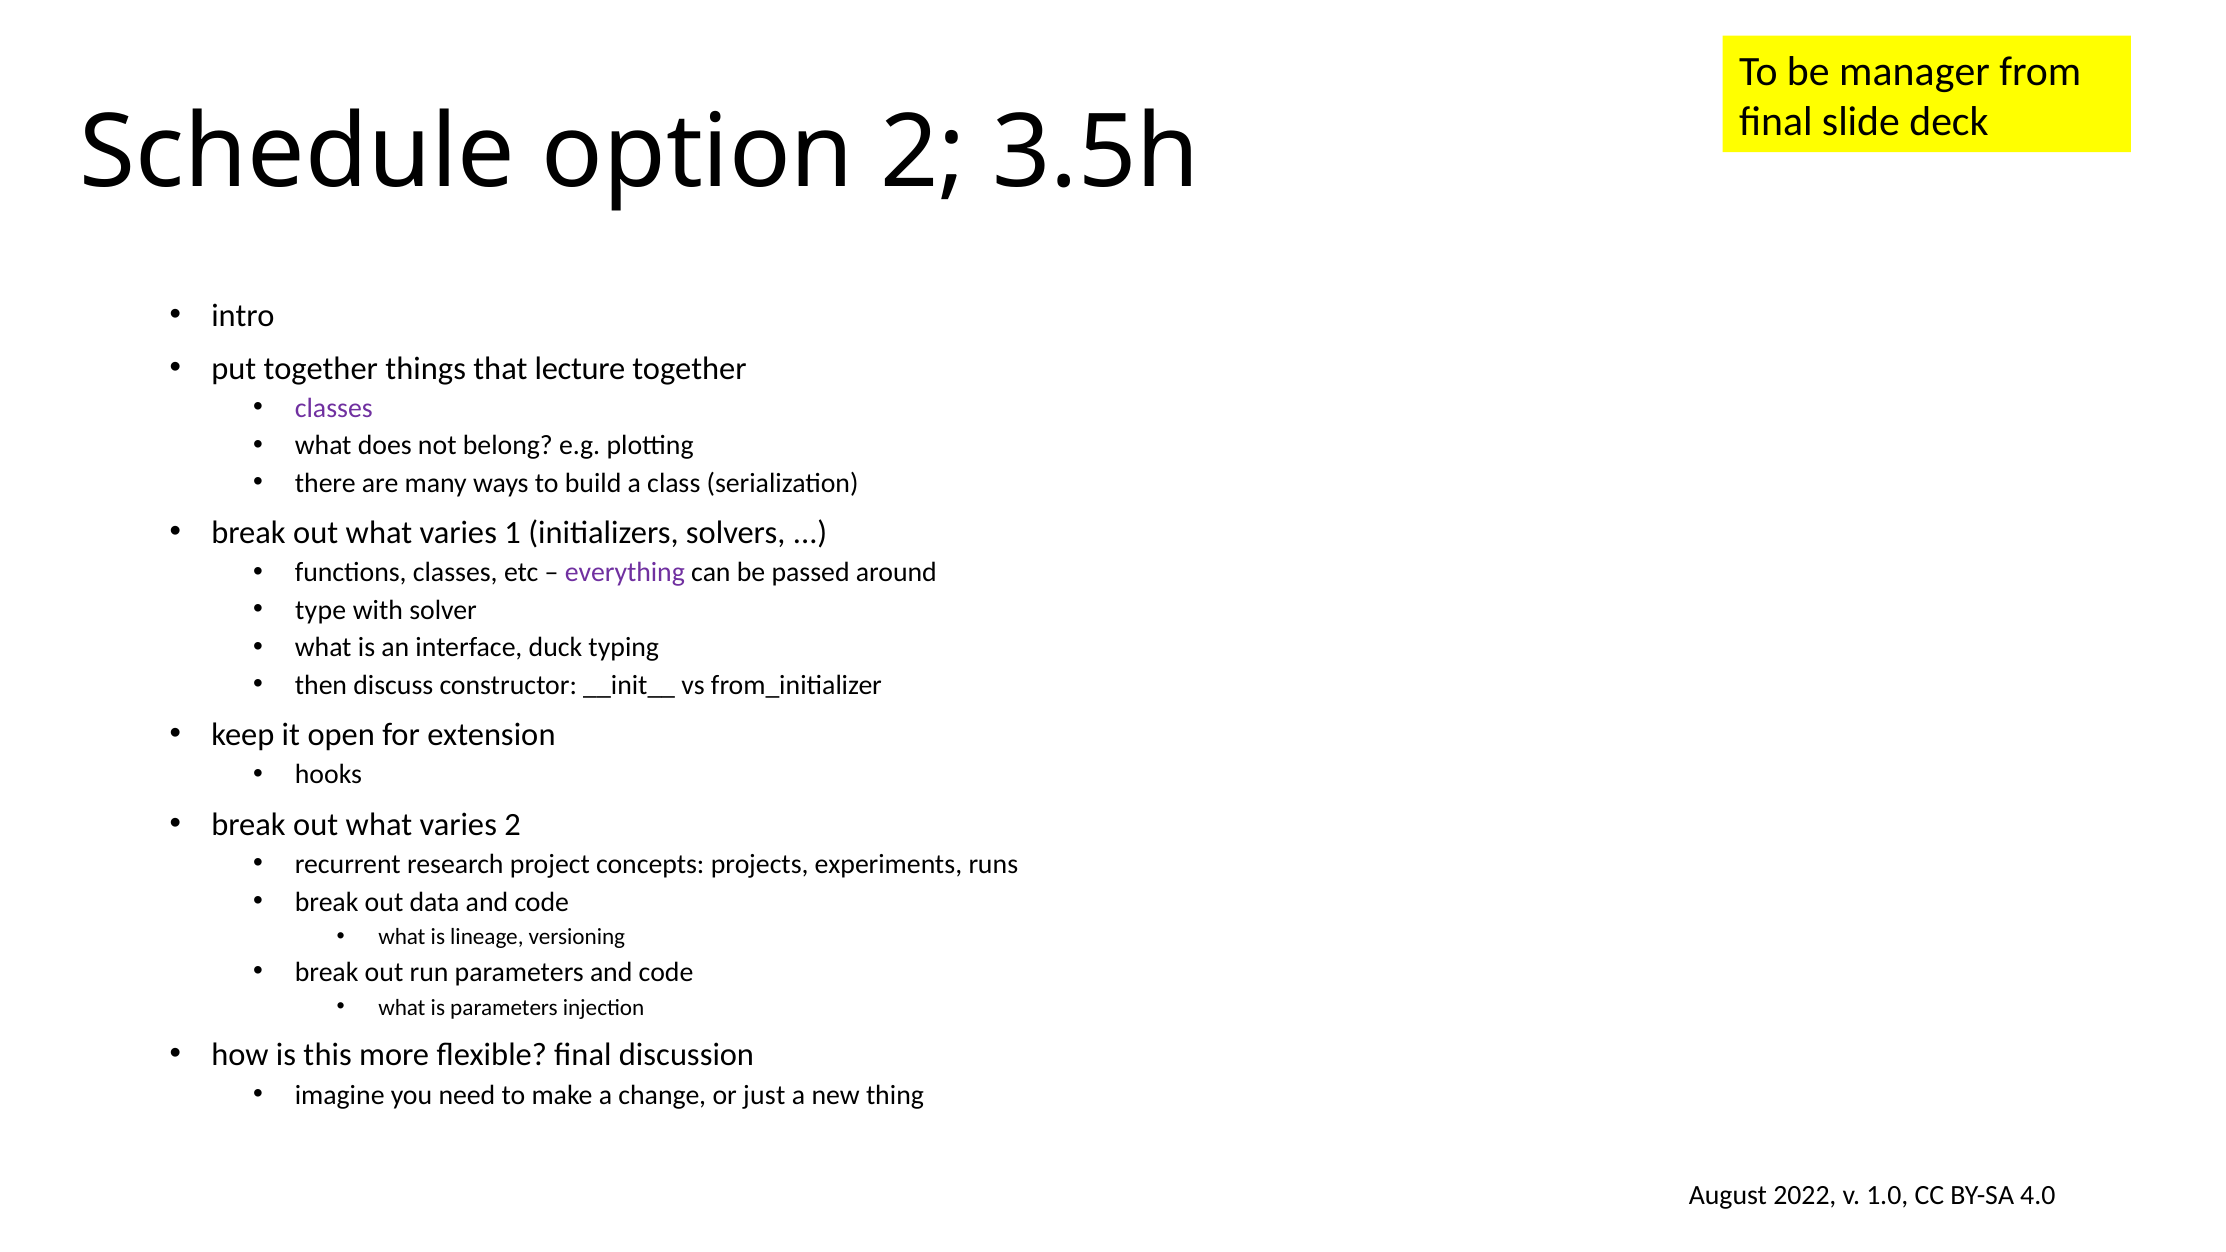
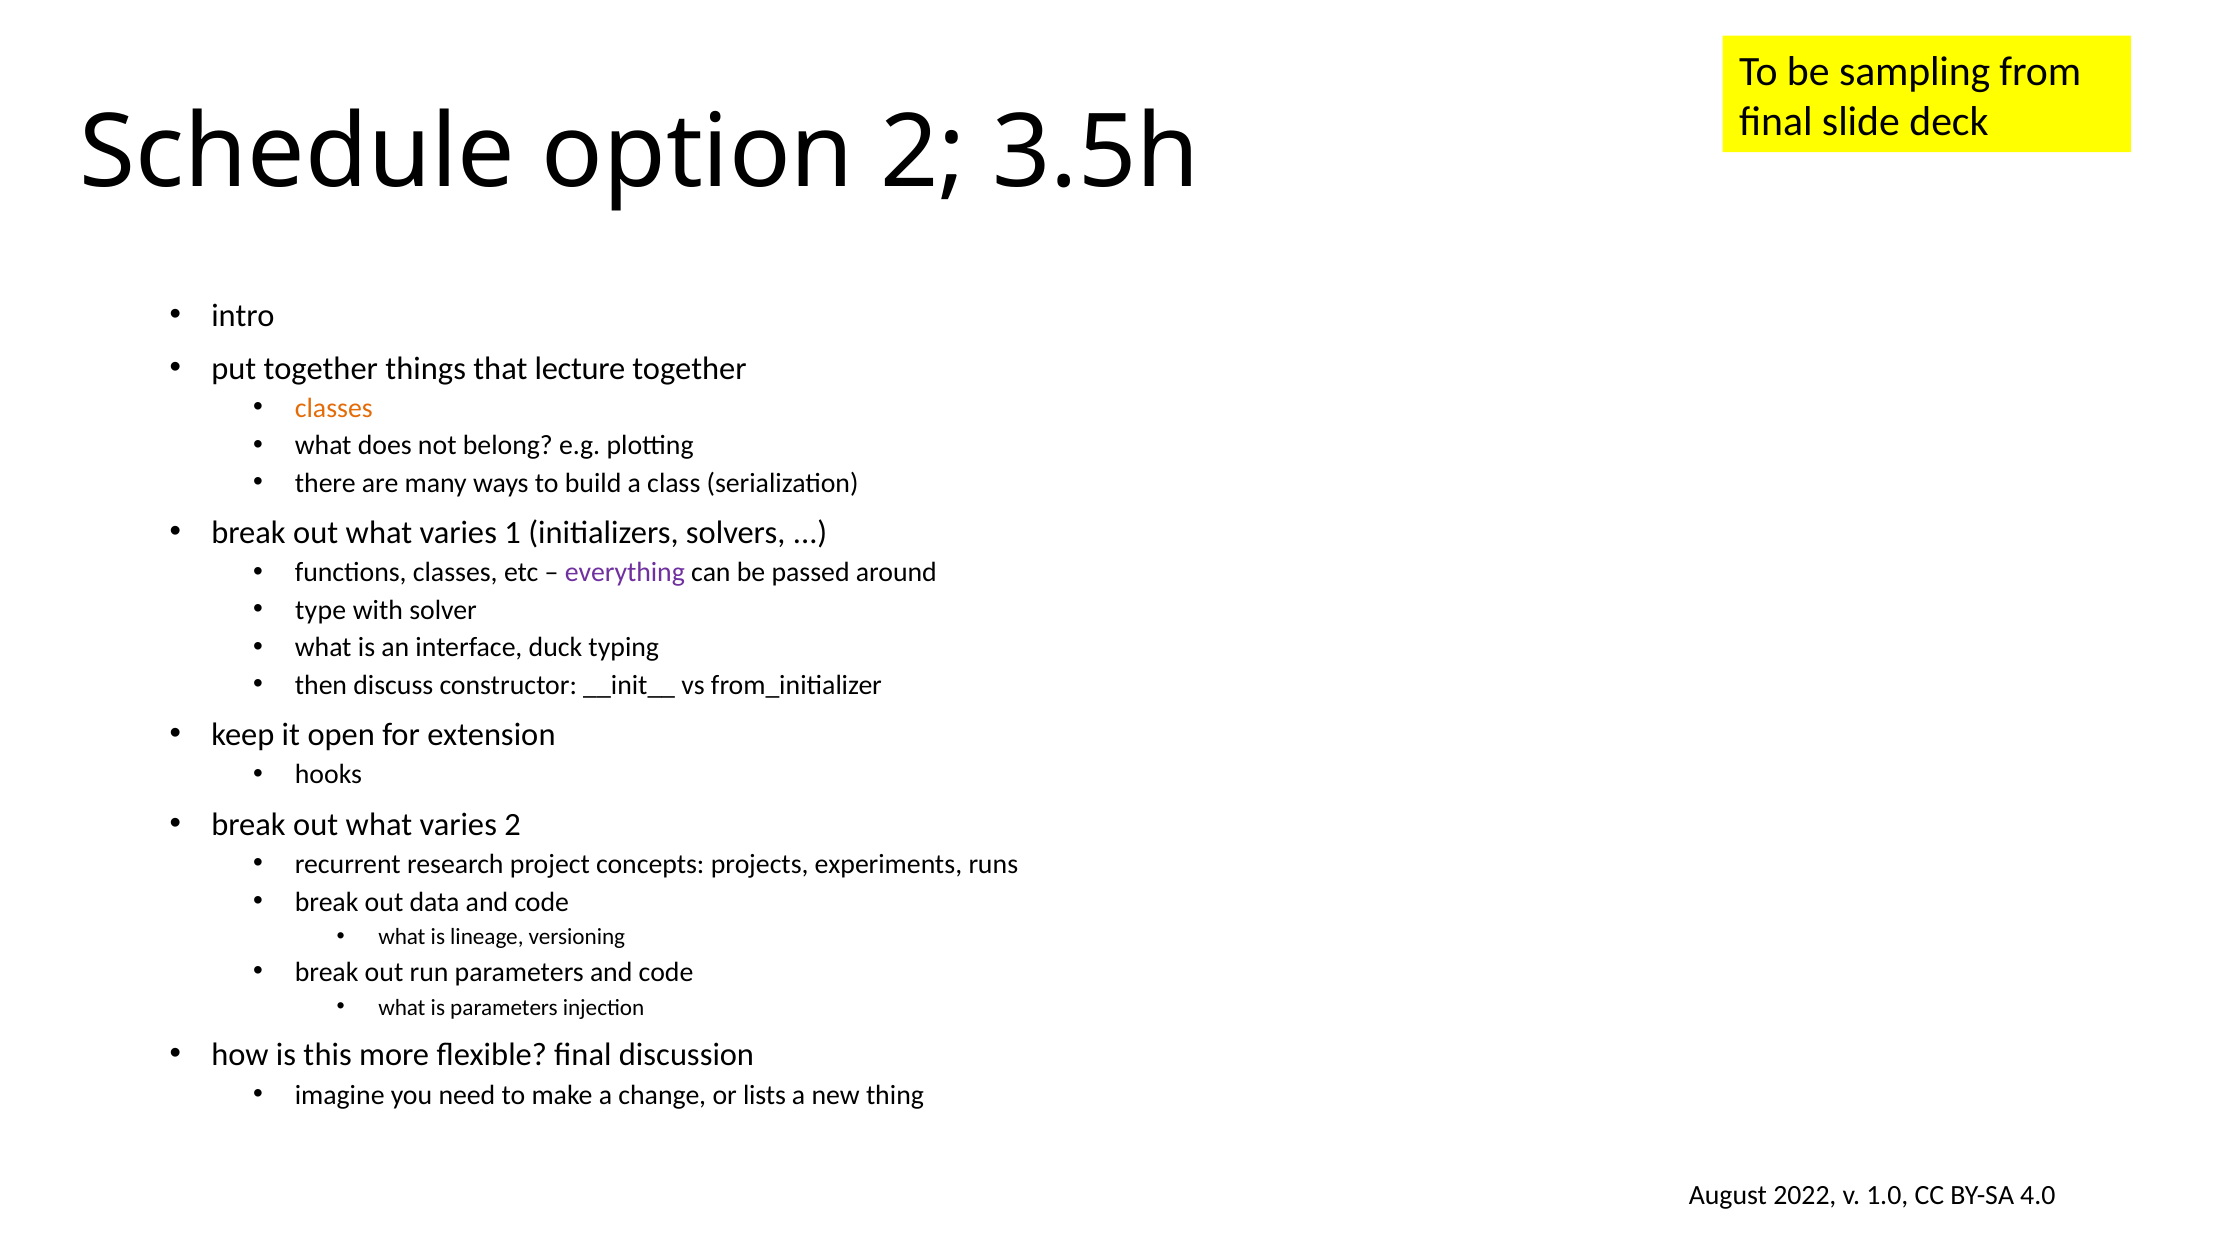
manager: manager -> sampling (1915, 72)
classes colour: purple -> orange (334, 408)
just: just -> lists (764, 1095)
